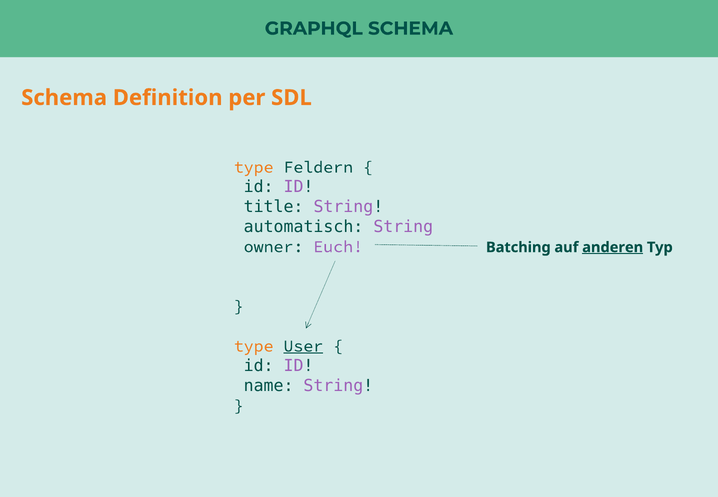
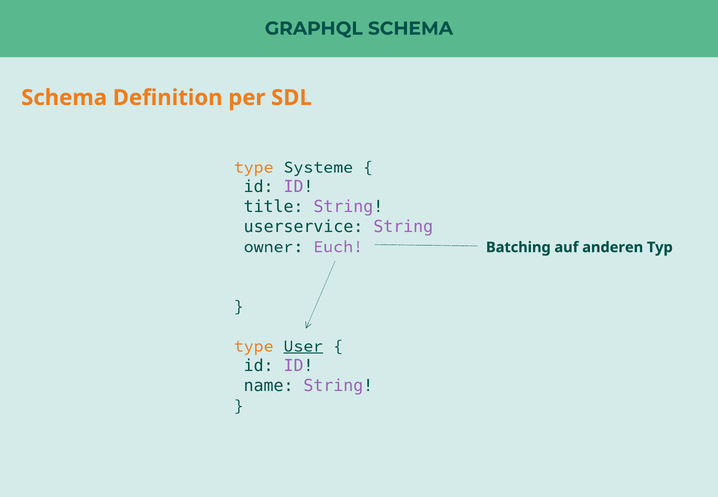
Feldern: Feldern -> Systeme (318, 167)
automatisch: automatisch -> userservice (304, 227)
anderen underline: present -> none (613, 247)
